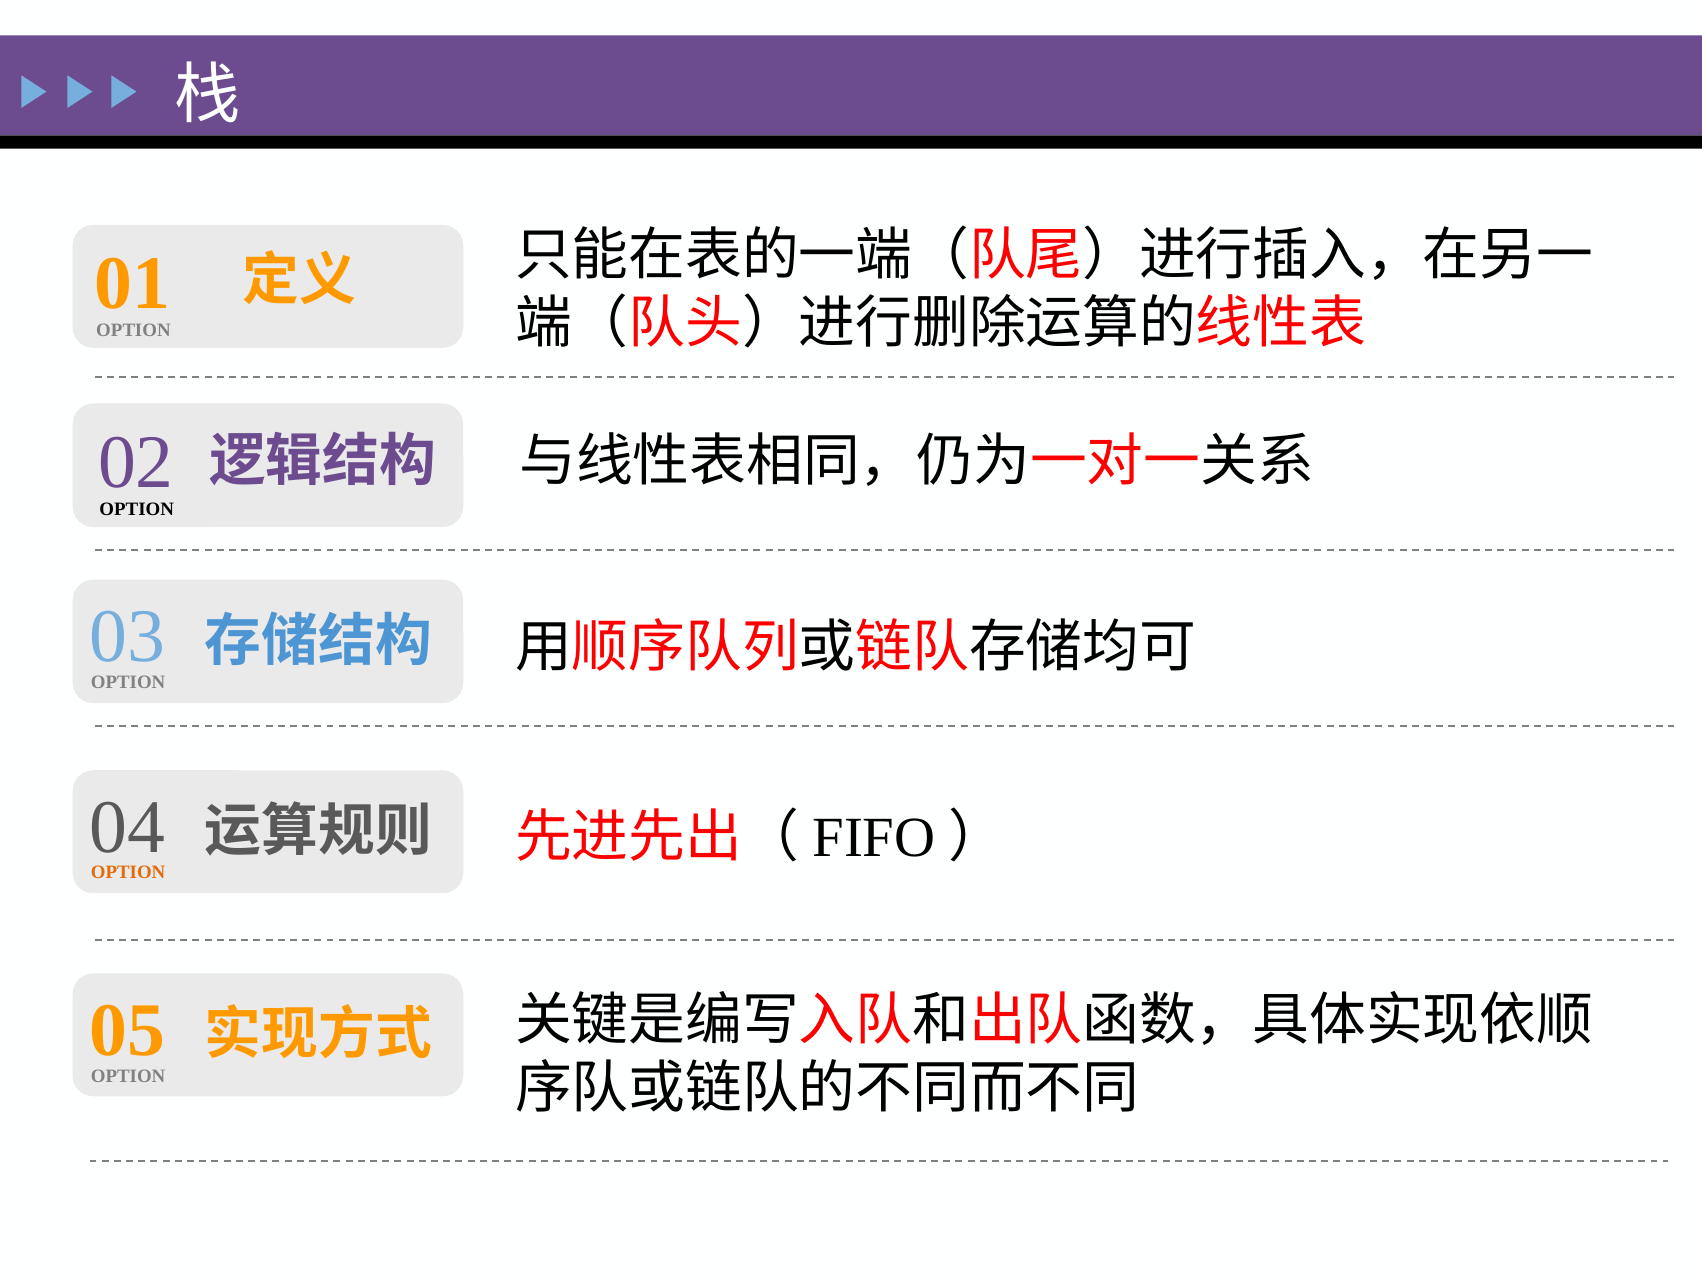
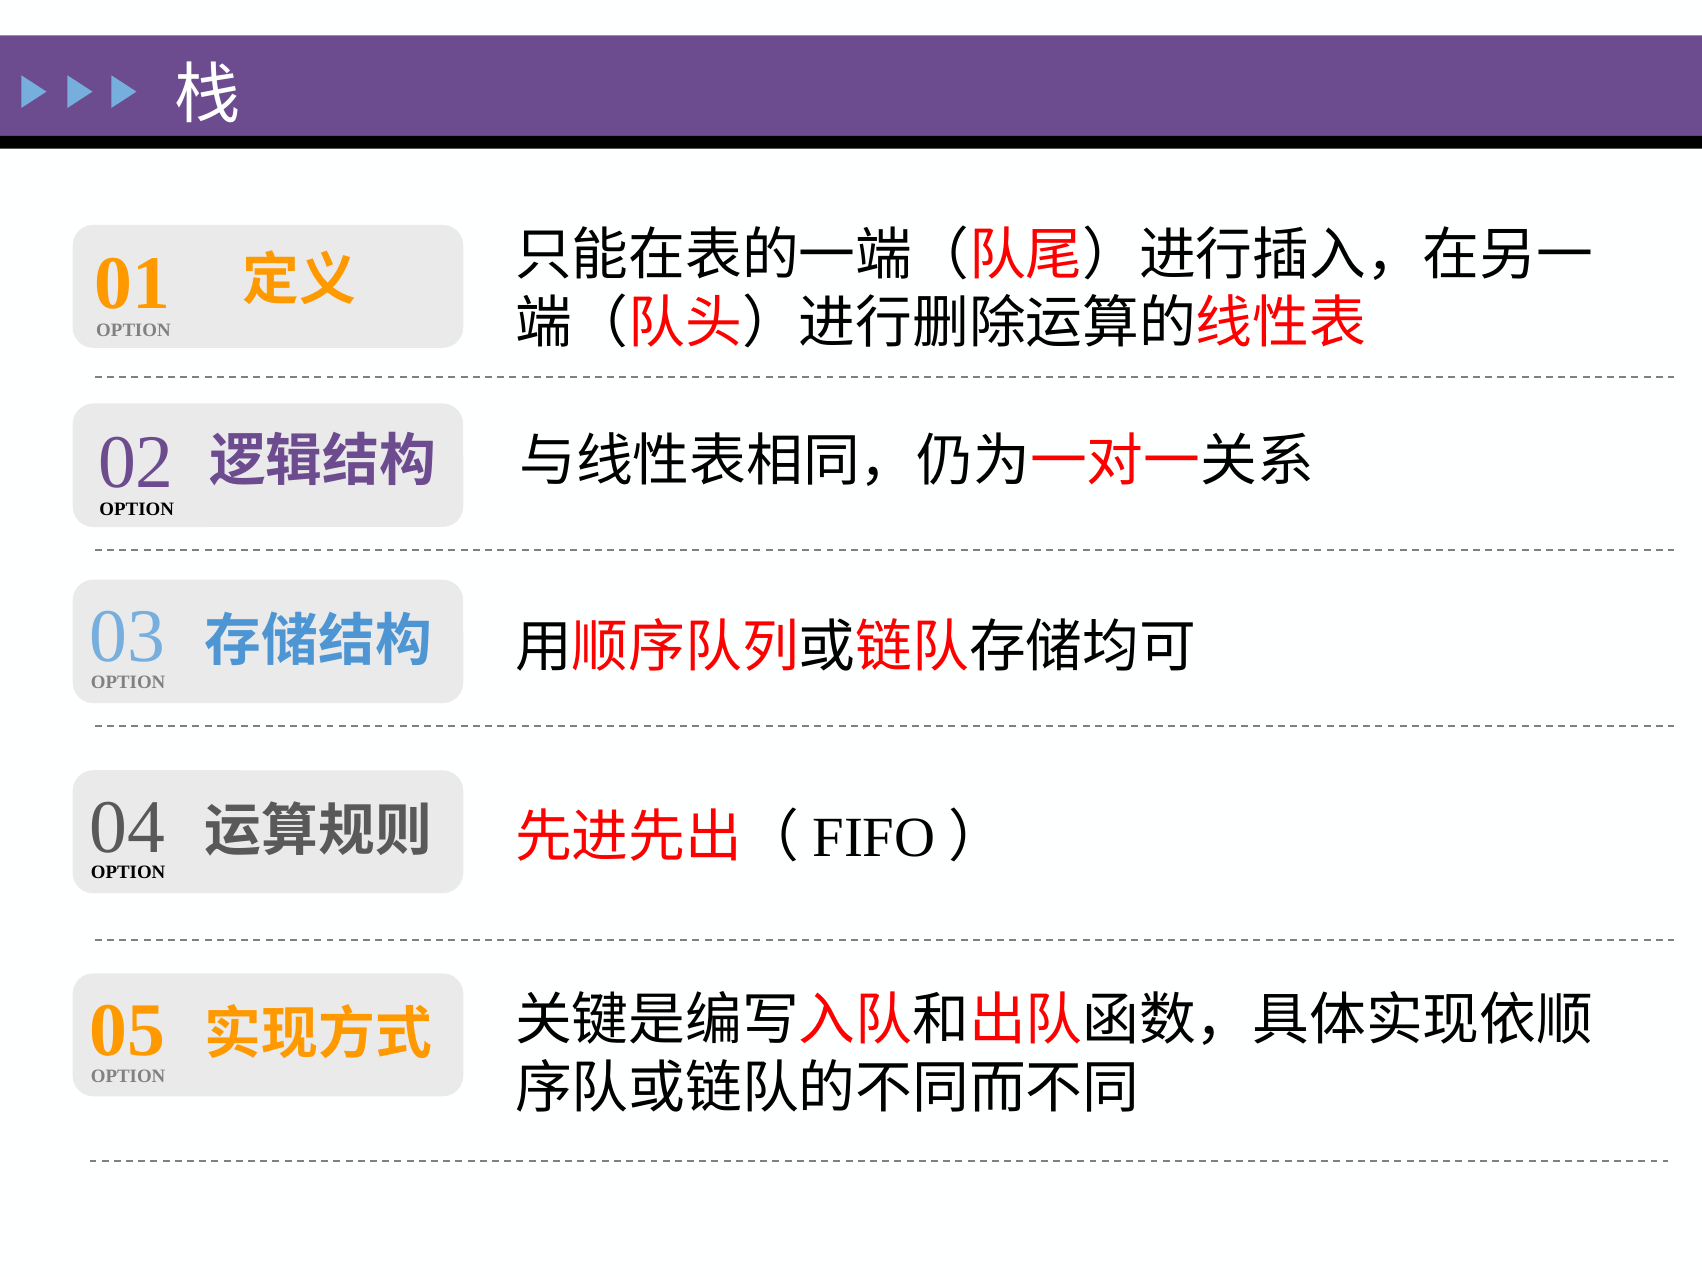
OPTION colour: orange -> black (128, 872)
